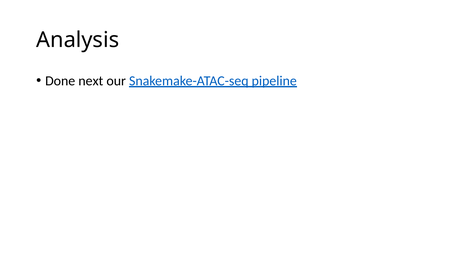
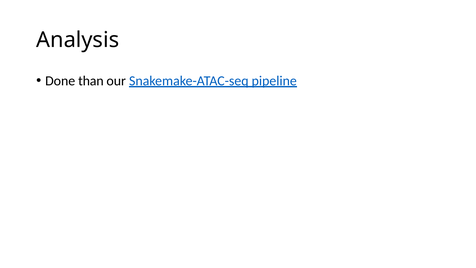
next: next -> than (91, 81)
